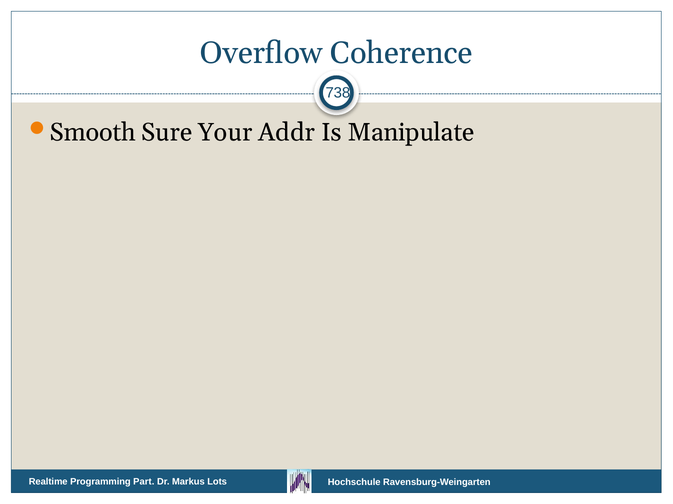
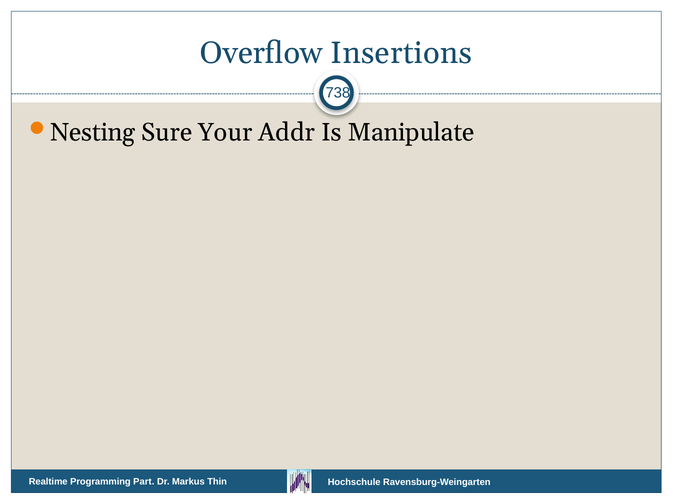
Coherence: Coherence -> Insertions (401, 53)
Smooth: Smooth -> Nesting (93, 133)
Lots: Lots -> Thin (217, 483)
